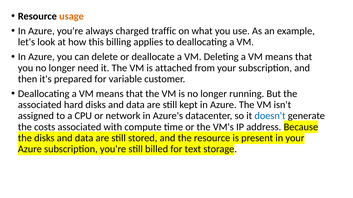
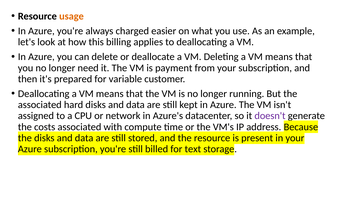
traffic: traffic -> easier (164, 31)
attached: attached -> payment (174, 68)
doesn't colour: blue -> purple (270, 116)
